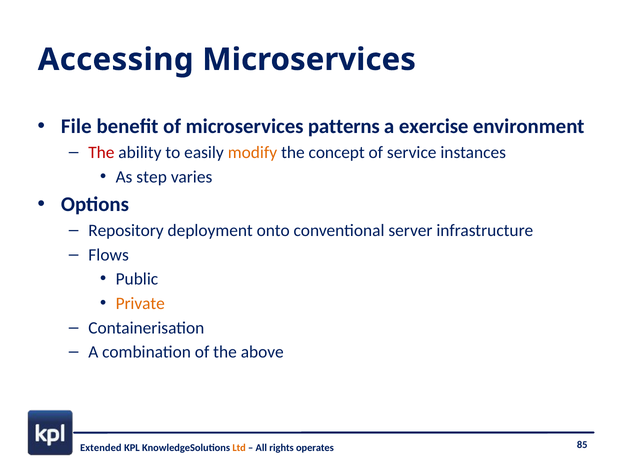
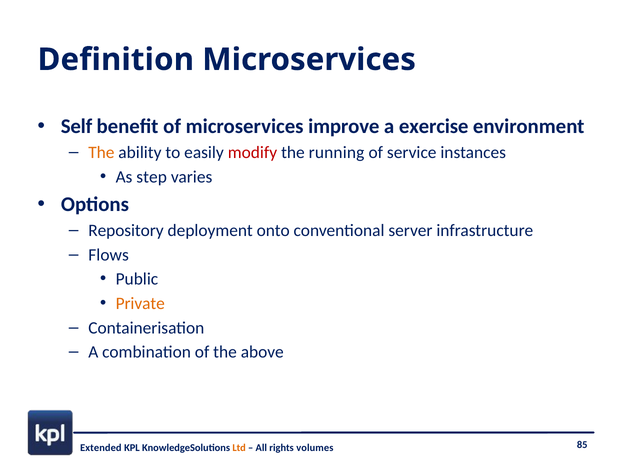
Accessing: Accessing -> Definition (116, 60)
File: File -> Self (77, 126)
patterns: patterns -> improve (344, 126)
The colour: red -> orange (101, 153)
modify colour: orange -> red (252, 153)
concept: concept -> running (337, 153)
operates: operates -> volumes (315, 448)
